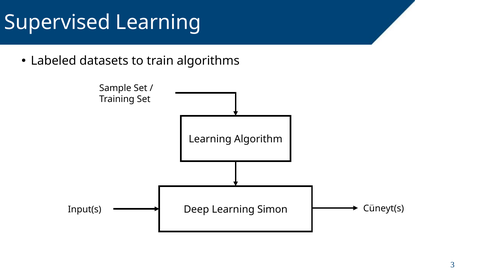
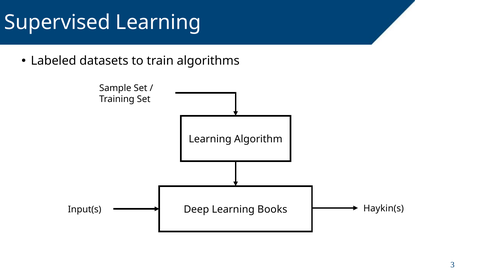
Simon: Simon -> Books (272, 209)
Cüneyt(s: Cüneyt(s -> Haykin(s (384, 208)
